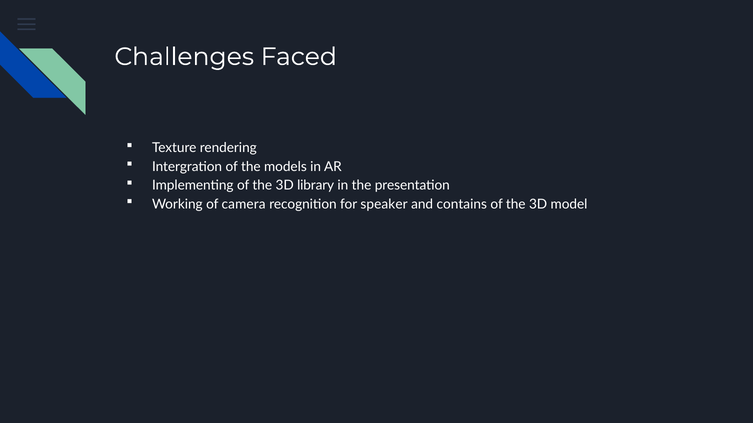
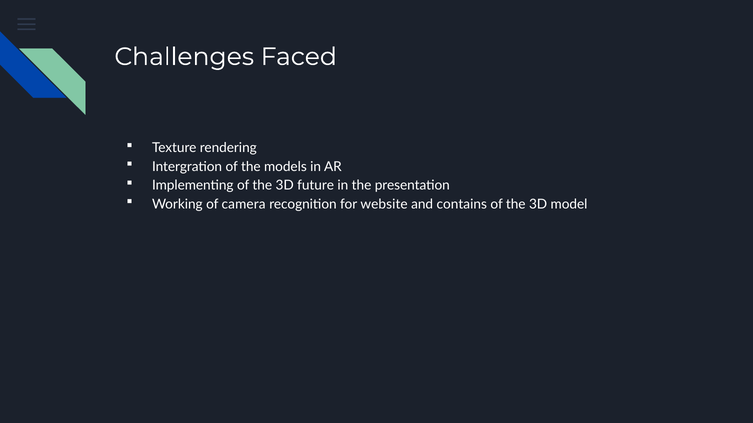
library: library -> future (316, 186)
speaker: speaker -> website (384, 204)
